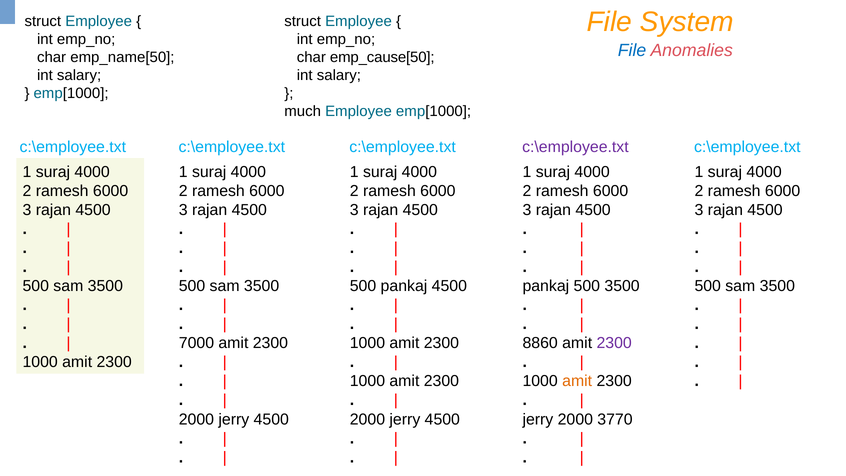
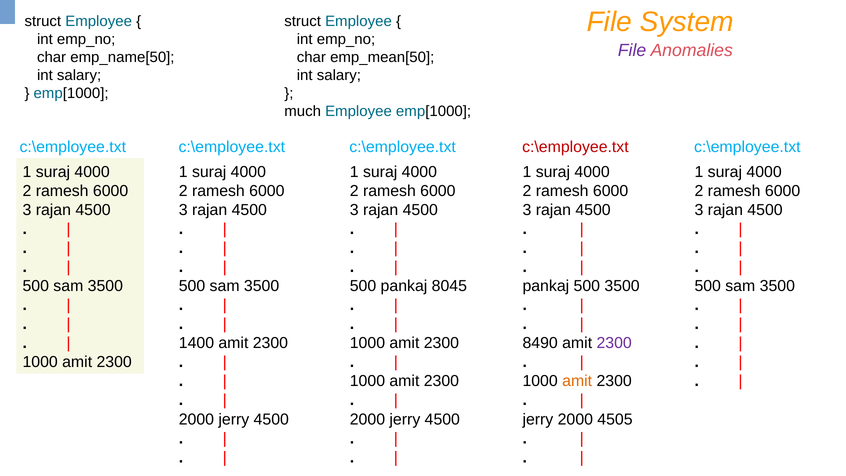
File colour: blue -> purple (632, 50)
emp_cause[50: emp_cause[50 -> emp_mean[50 (382, 57)
c:\employee.txt colour: purple -> red (575, 147)
pankaj 4500: 4500 -> 8045 (449, 286)
7000: 7000 -> 1400 (196, 343)
8860: 8860 -> 8490 (540, 343)
3770: 3770 -> 4505 (615, 419)
